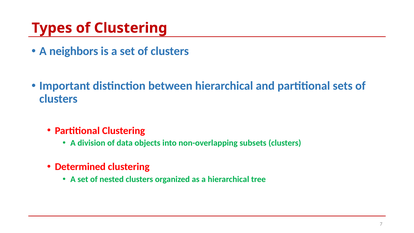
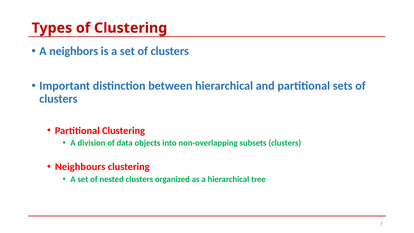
Determined: Determined -> Neighbours (80, 167)
